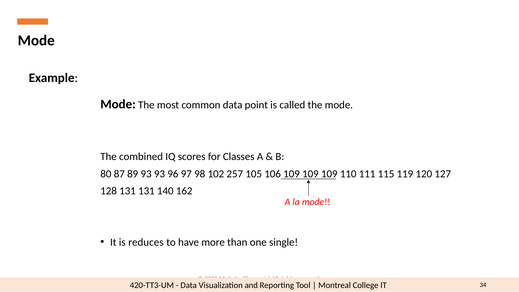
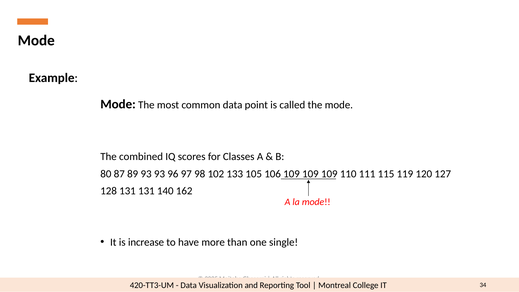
257: 257 -> 133 (235, 174)
reduces: reduces -> increase (146, 242)
